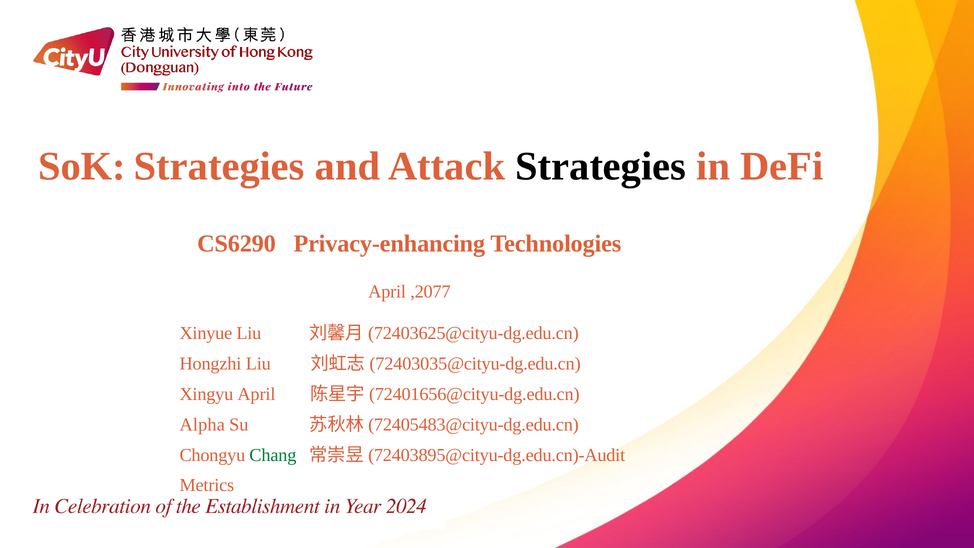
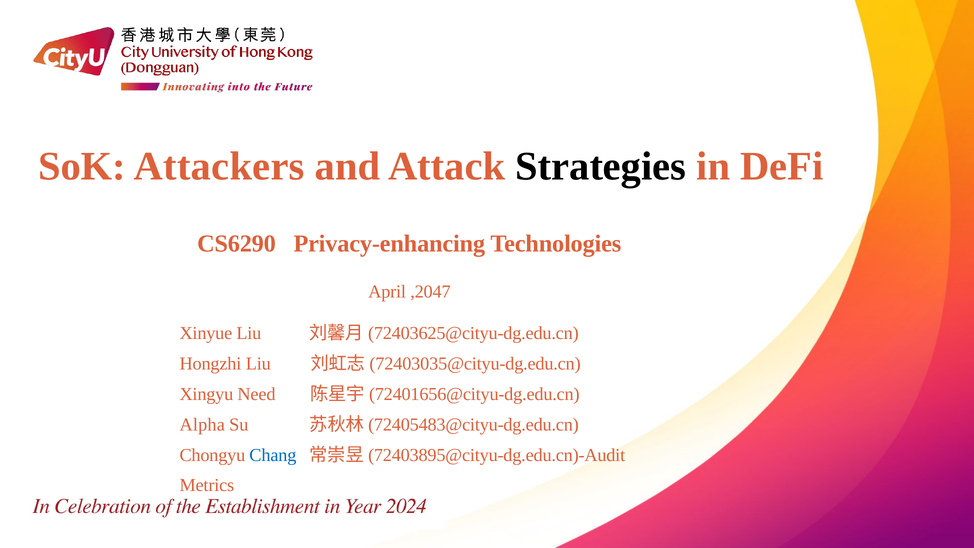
SoK Strategies: Strategies -> Attackers (219, 166)
,2077: ,2077 -> ,2047 (430, 292)
Xingyu April: April -> Need (256, 394)
Chang colour: green -> blue (273, 455)
